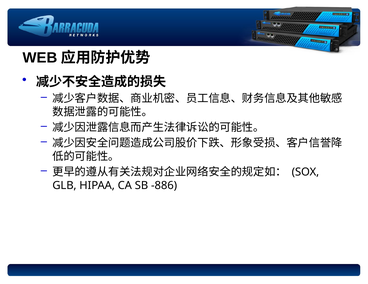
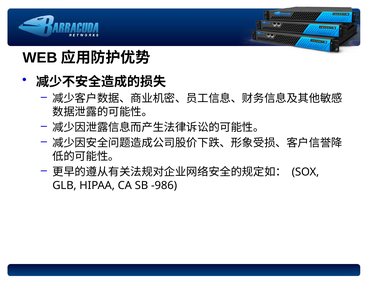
-886: -886 -> -986 (164, 186)
